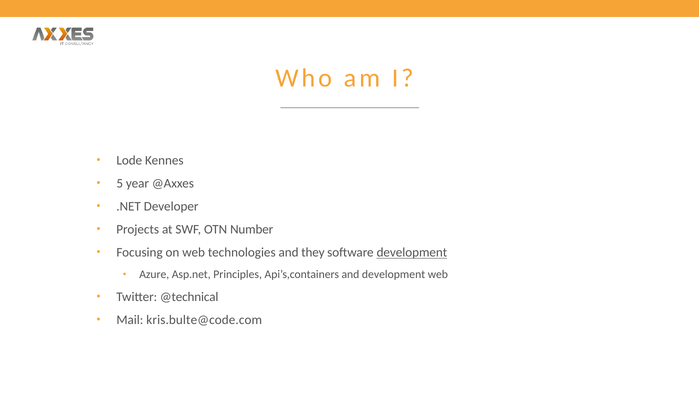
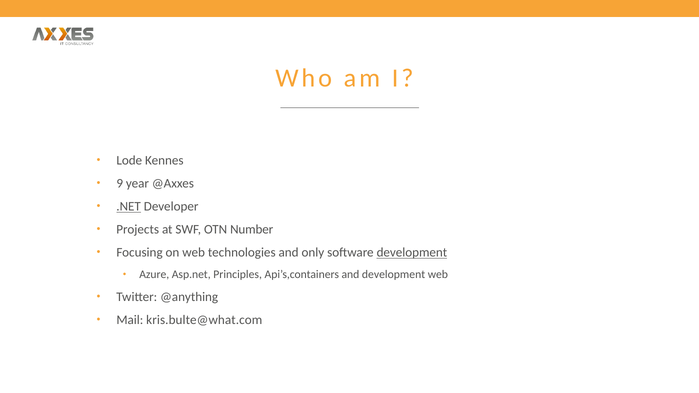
5: 5 -> 9 (120, 184)
.NET underline: none -> present (129, 207)
they: they -> only (313, 253)
@technical: @technical -> @anything (189, 297)
kris.bulte@code.com: kris.bulte@code.com -> kris.bulte@what.com (204, 320)
